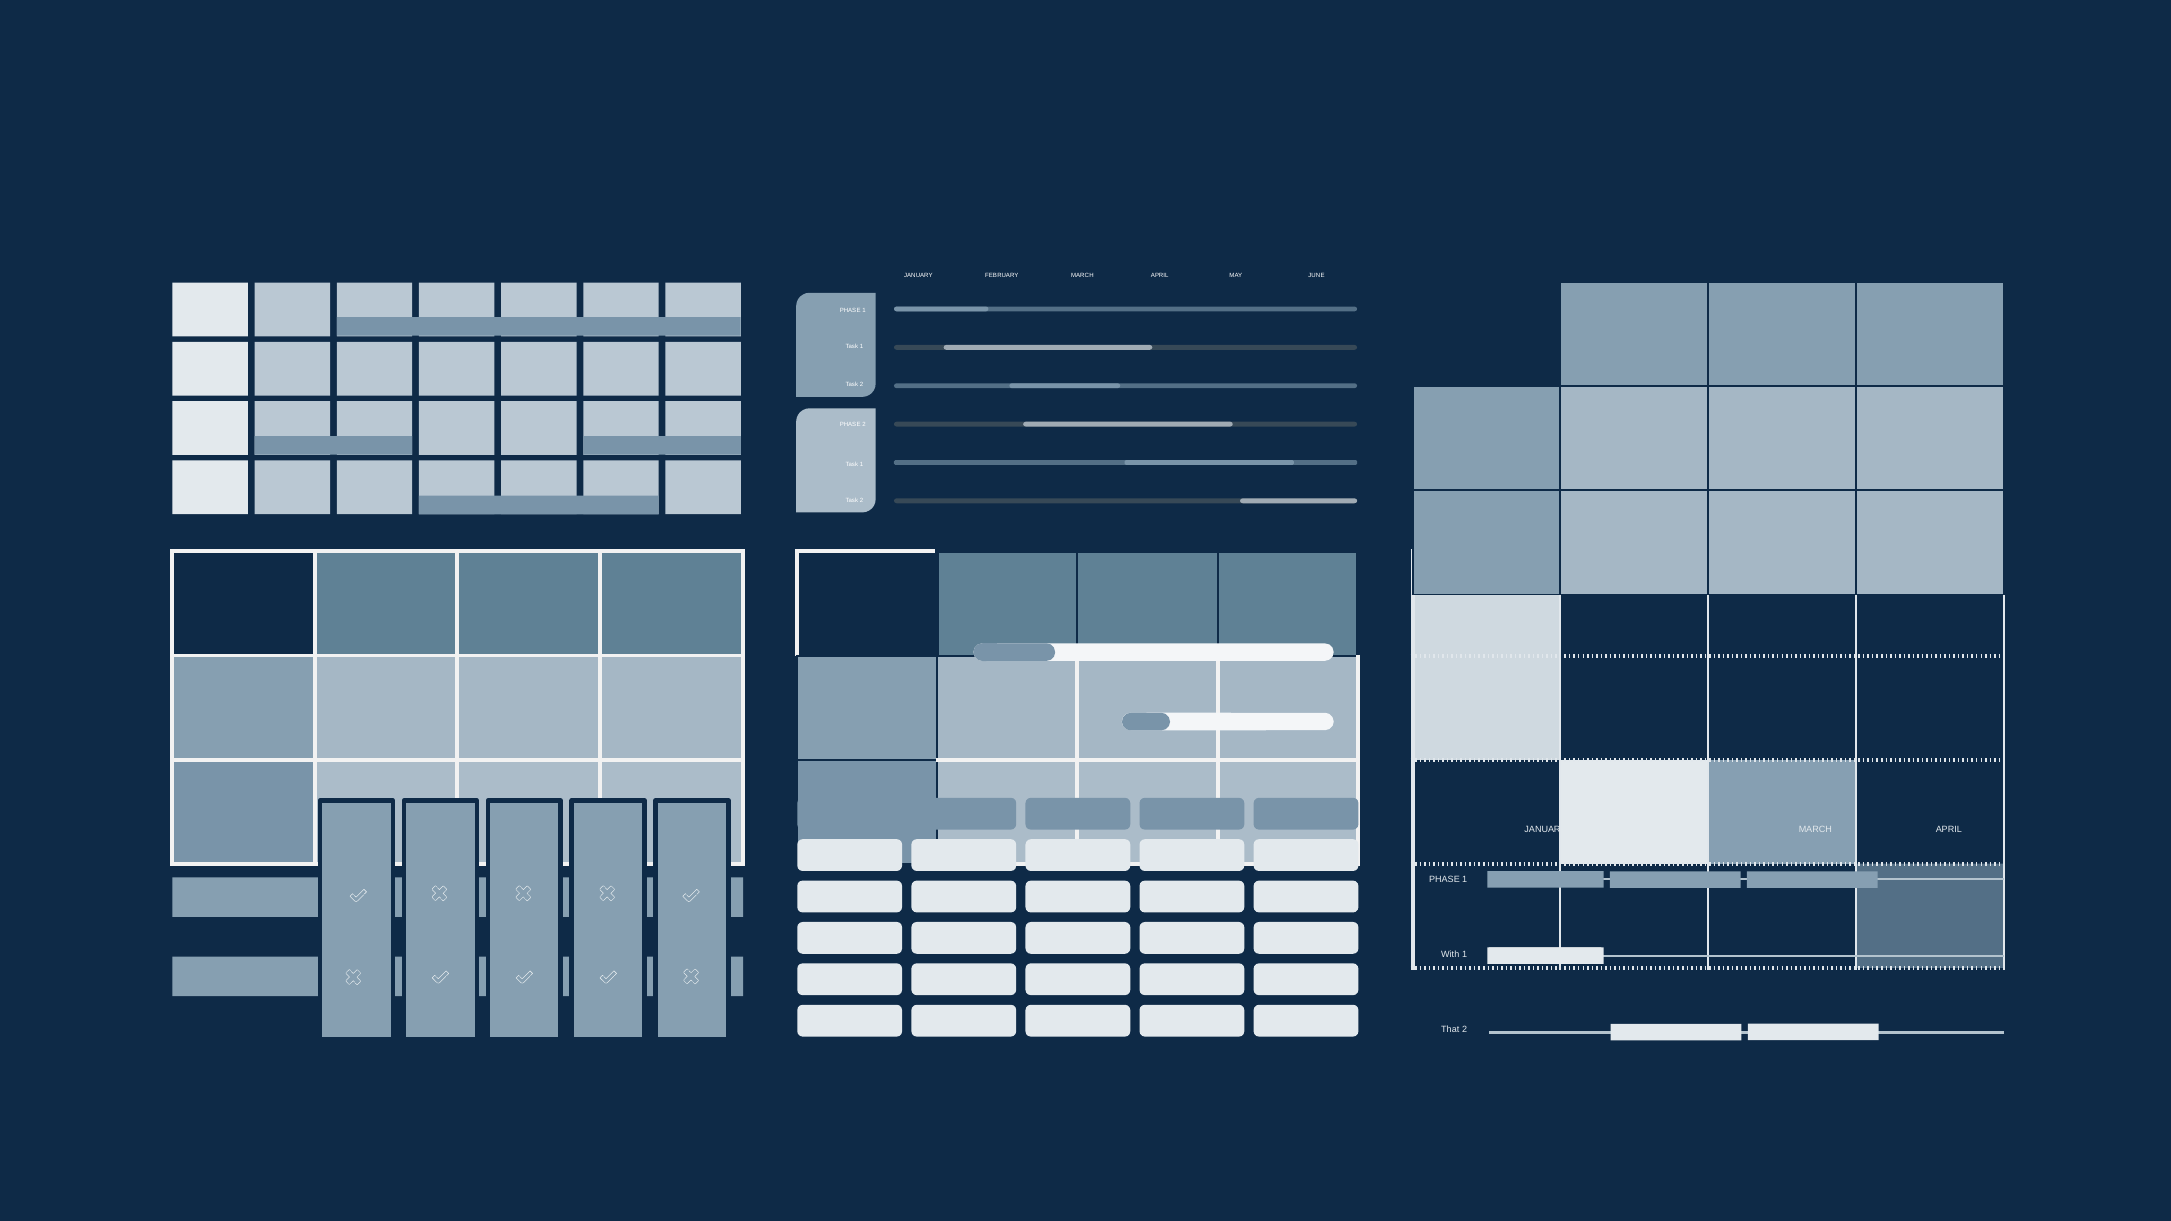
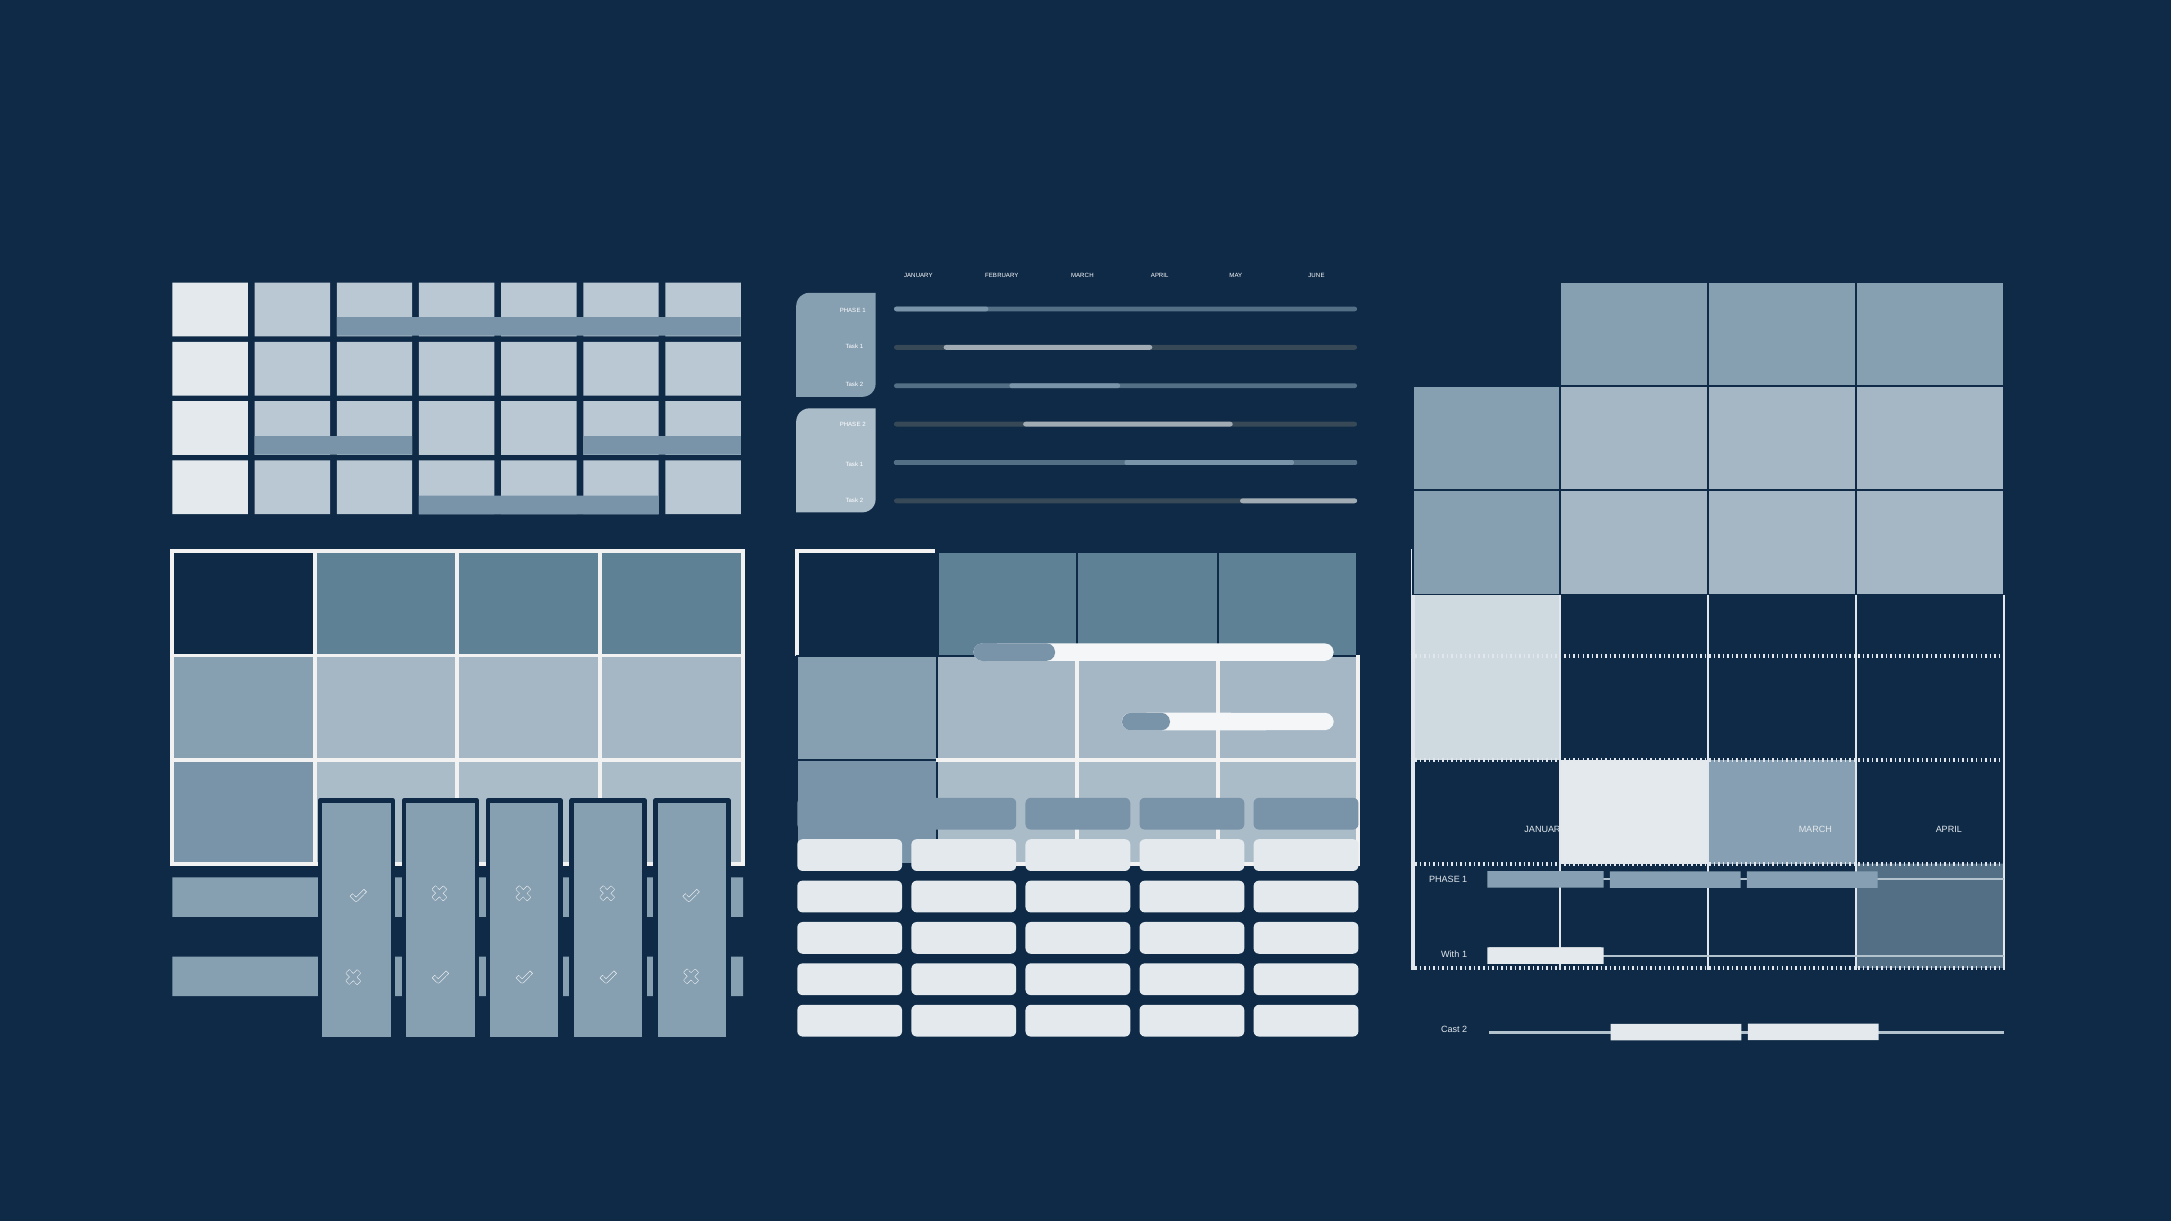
That: That -> Cast (1450, 1030)
